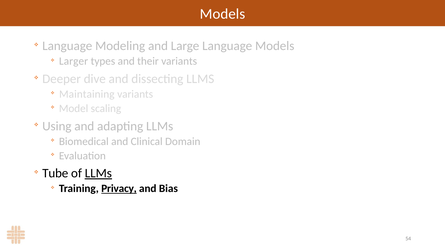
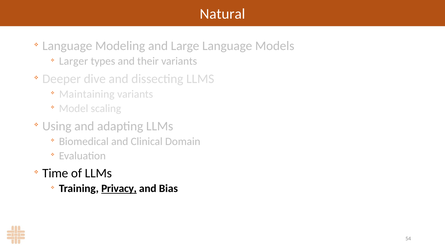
Models: Models -> Natural (222, 14)
Tube: Tube -> Time (55, 173)
LLMs underline: present -> none (98, 173)
